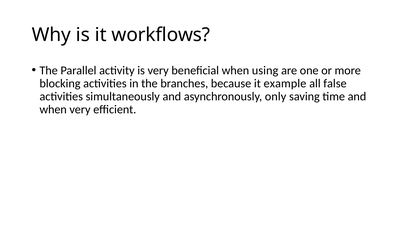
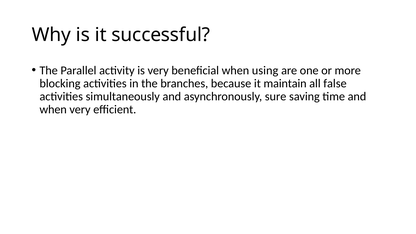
workflows: workflows -> successful (161, 35)
example: example -> maintain (285, 83)
only: only -> sure (276, 97)
